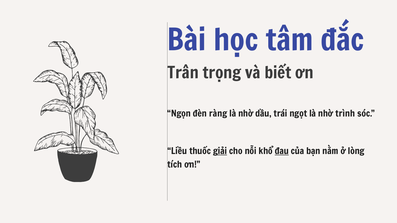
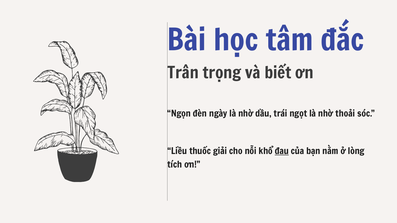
ràng: ràng -> ngày (218, 114)
trình: trình -> thoải (345, 114)
giải underline: present -> none (220, 151)
